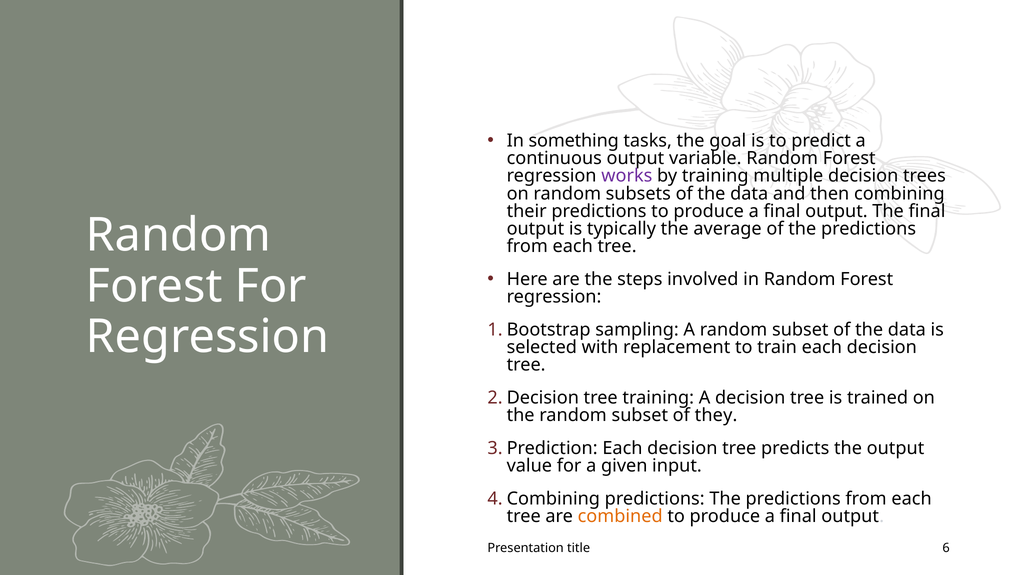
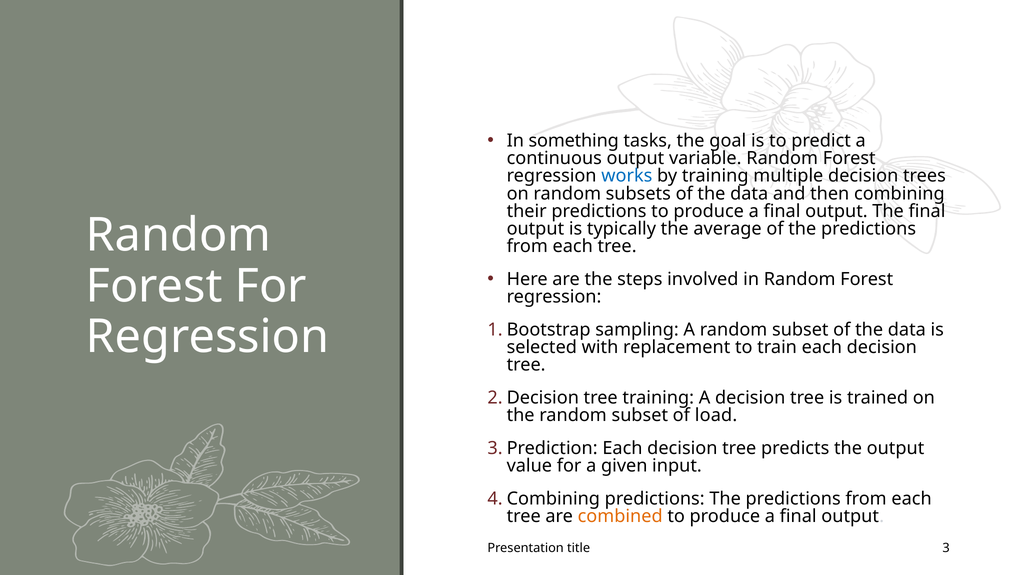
works colour: purple -> blue (627, 176)
they: they -> load (716, 415)
6: 6 -> 3 (946, 548)
